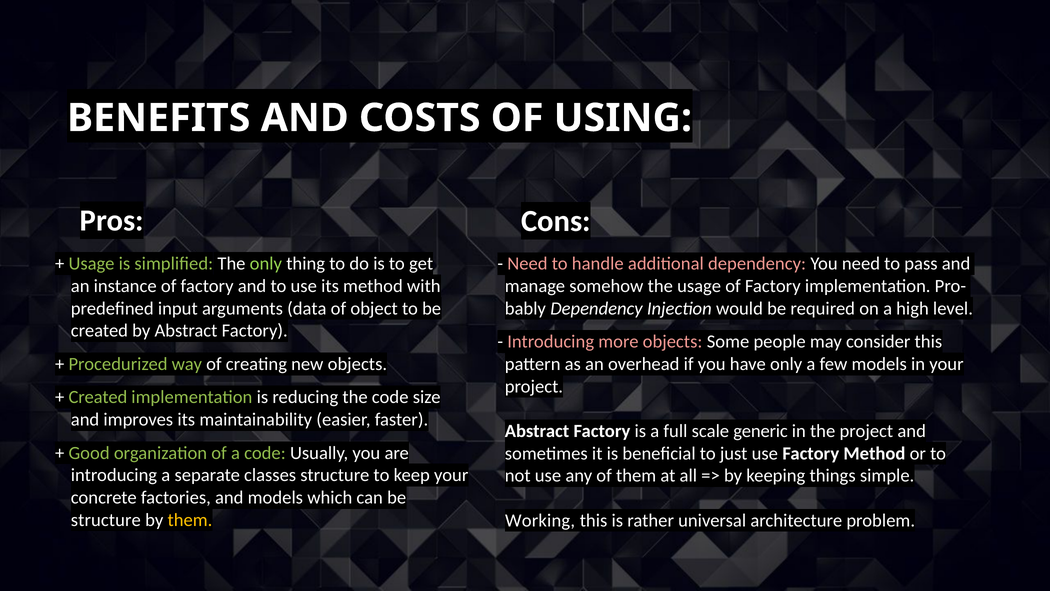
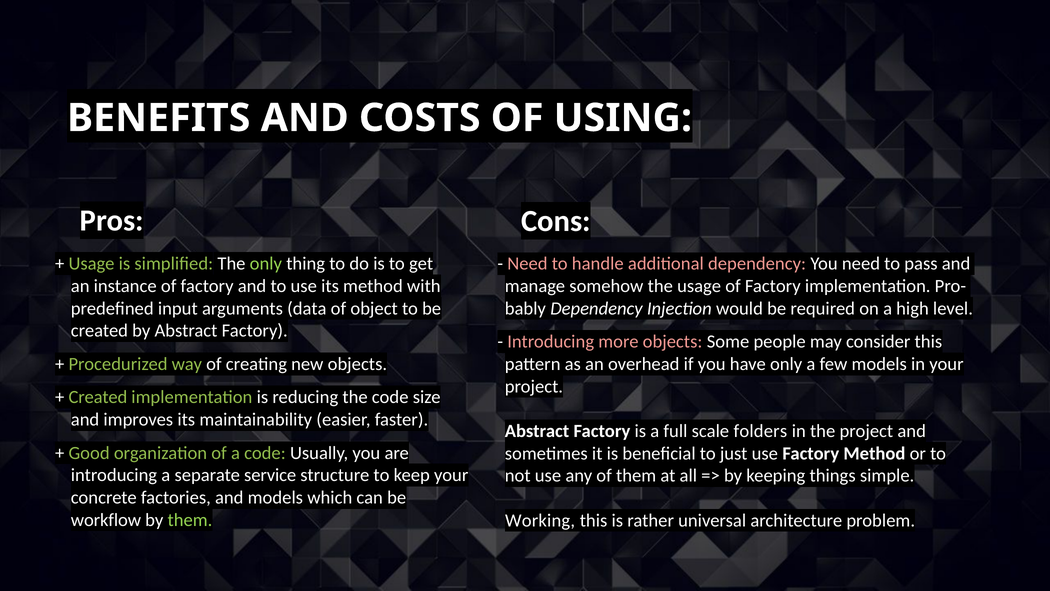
generic: generic -> folders (760, 431)
classes: classes -> service (270, 475)
structure: structure -> workflow (106, 520)
them colour: yellow -> light green (190, 520)
